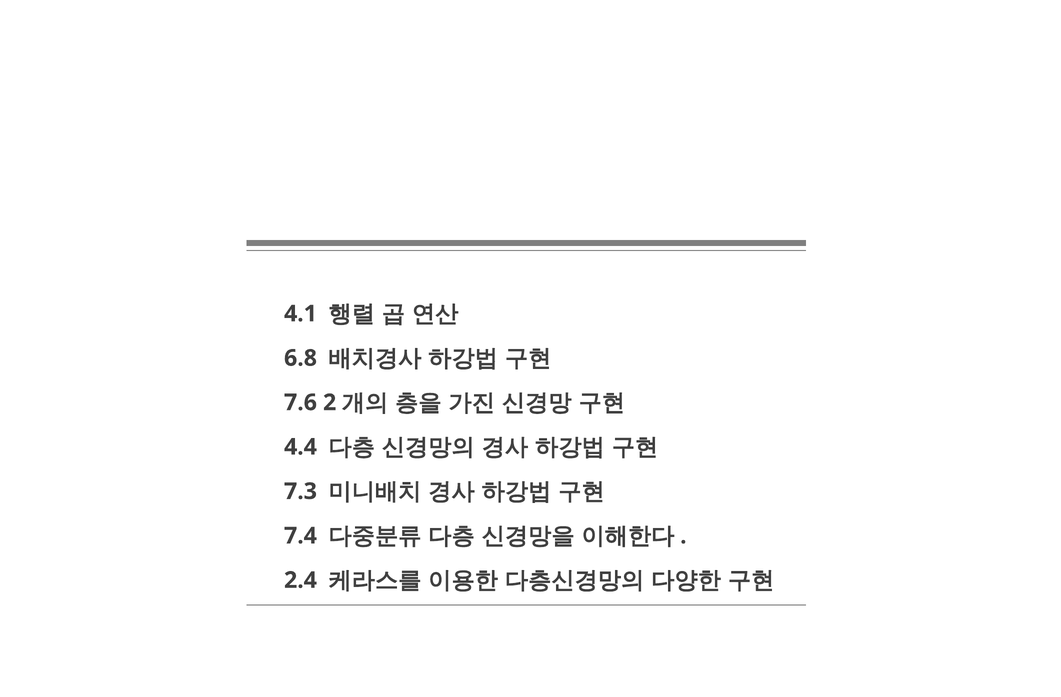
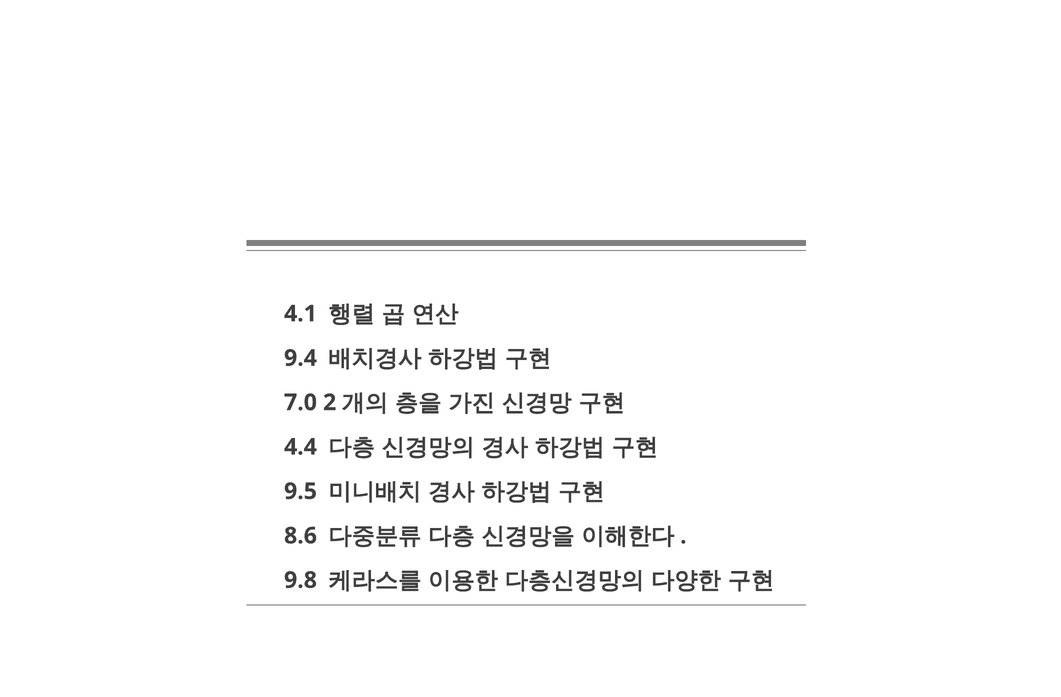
6.8: 6.8 -> 9.4 (300, 358)
7.6: 7.6 -> 7.0 (300, 402)
7.3: 7.3 -> 9.5 (300, 491)
7.4: 7.4 -> 8.6 (300, 536)
2.4: 2.4 -> 9.8 (300, 580)
